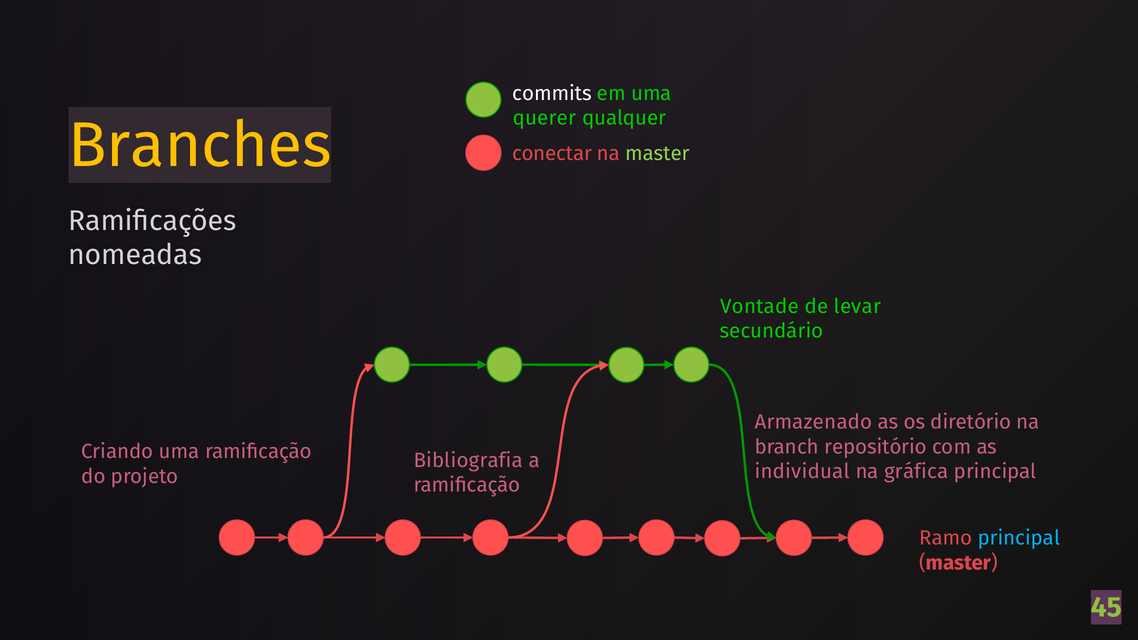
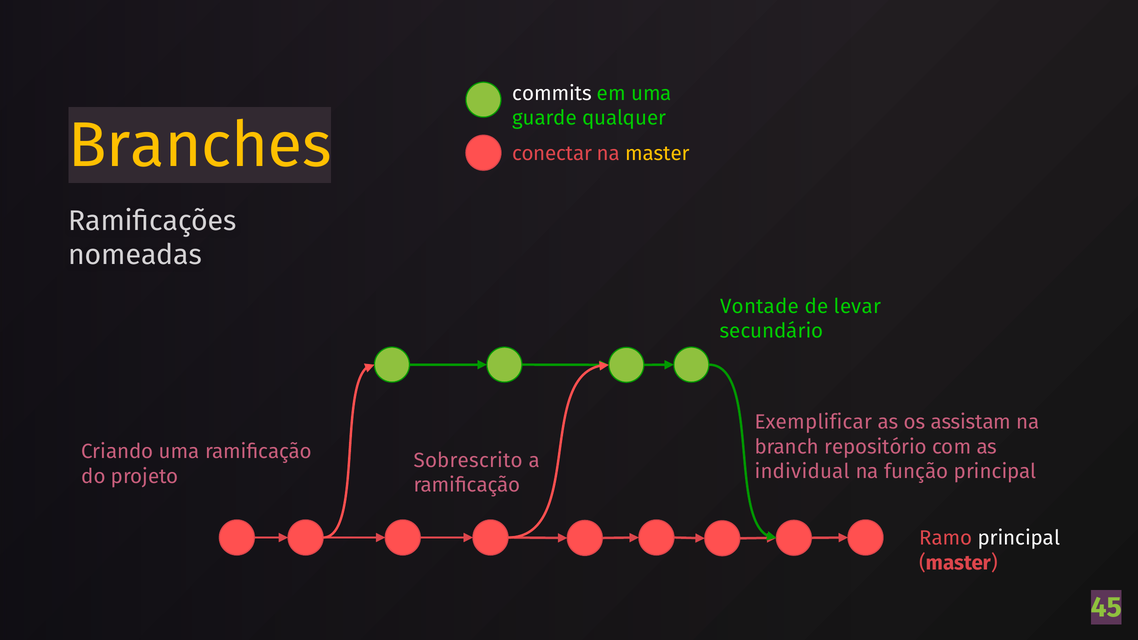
querer: querer -> guarde (545, 118)
master colour: light green -> yellow (658, 153)
Armazenado: Armazenado -> Exemplificar (813, 422)
diretório: diretório -> assistam (971, 422)
Bibliografia: Bibliografia -> Sobrescrito (468, 461)
gráfica: gráfica -> função (916, 472)
principal colour: light blue -> white (1019, 538)
